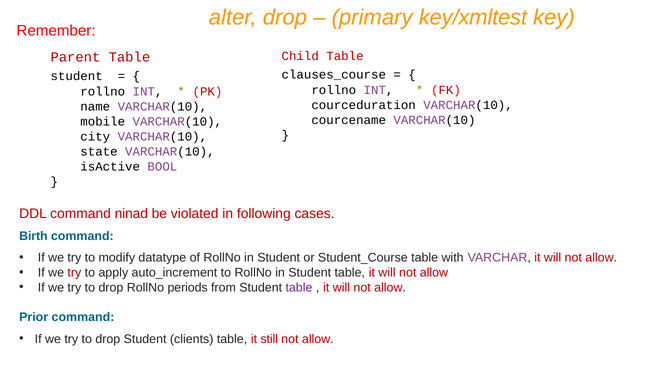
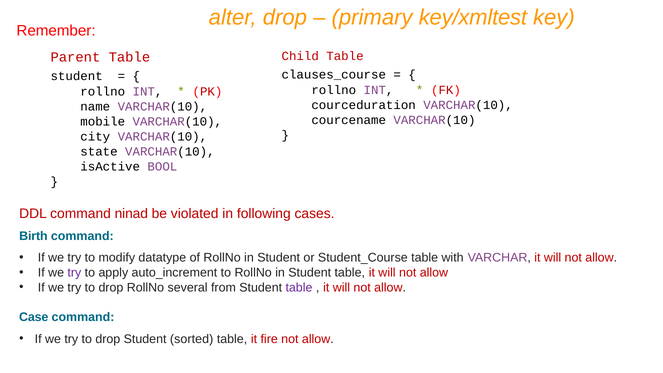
try colour: red -> purple (74, 273)
periods: periods -> several (188, 287)
Prior: Prior -> Case (34, 317)
clients: clients -> sorted (192, 339)
still: still -> fire (269, 339)
